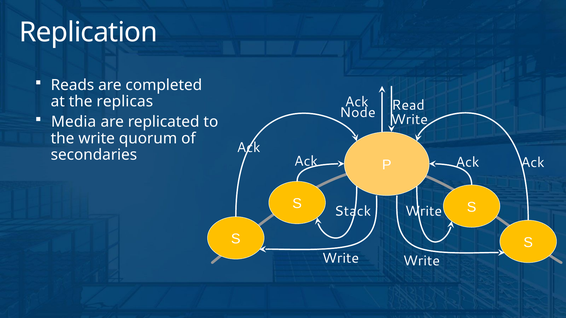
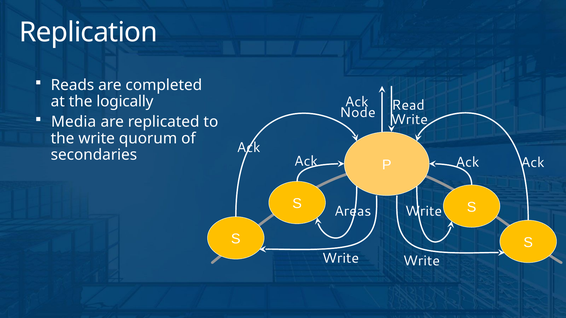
replicas: replicas -> logically (125, 102)
Stack: Stack -> Areas (353, 212)
